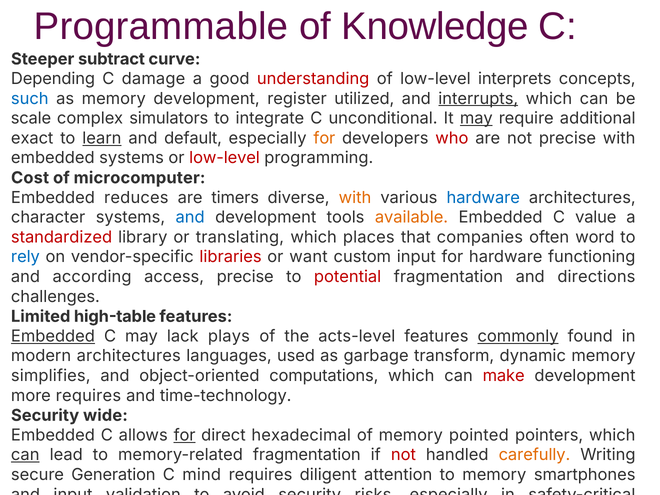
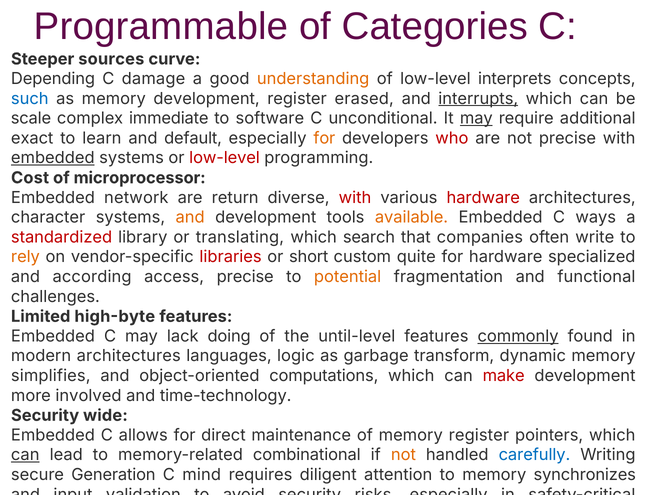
Knowledge: Knowledge -> Categories (435, 27)
subtract: subtract -> sources (111, 59)
understanding colour: red -> orange (313, 79)
utilized: utilized -> erased (364, 99)
simulators: simulators -> immediate (169, 118)
integrate: integrate -> software (270, 118)
learn underline: present -> none (102, 138)
embedded underline: none -> present (53, 158)
microcomputer: microcomputer -> microprocessor (140, 178)
reduces: reduces -> network (136, 198)
timers: timers -> return (235, 198)
with colour: orange -> red (355, 198)
hardware colour: blue -> red (483, 198)
and colour: blue -> orange (190, 217)
value: value -> ways (596, 217)
places: places -> search (369, 237)
word: word -> write (595, 237)
rely colour: blue -> orange (25, 257)
want: want -> short (309, 257)
custom input: input -> quite (416, 257)
functioning: functioning -> specialized (592, 257)
potential colour: red -> orange (348, 277)
directions: directions -> functional (596, 277)
high-table: high-table -> high-byte (115, 316)
Embedded underline: present -> none (53, 336)
plays: plays -> doing (229, 336)
acts-level: acts-level -> until-level (357, 336)
used: used -> logic (296, 356)
more requires: requires -> involved (88, 396)
for underline: present -> none (185, 435)
hexadecimal: hexadecimal -> maintenance (301, 435)
memory pointed: pointed -> register (479, 435)
memory-related fragmentation: fragmentation -> combinational (307, 455)
not colour: red -> orange (403, 455)
carefully colour: orange -> blue (534, 455)
smartphones: smartphones -> synchronizes (585, 475)
